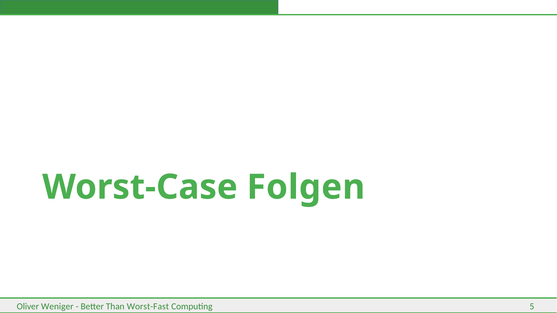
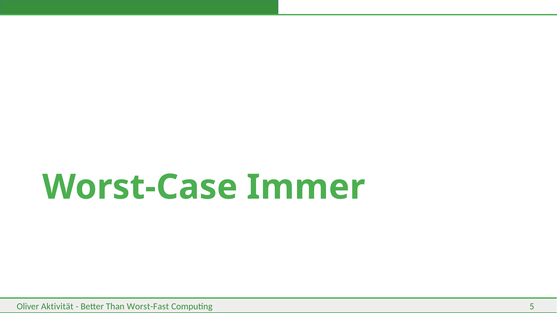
Folgen: Folgen -> Immer (306, 187)
Weniger: Weniger -> Aktivität (57, 307)
